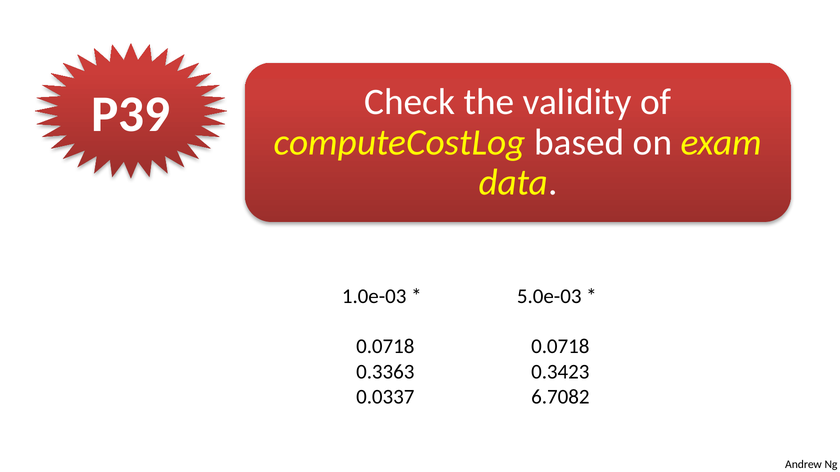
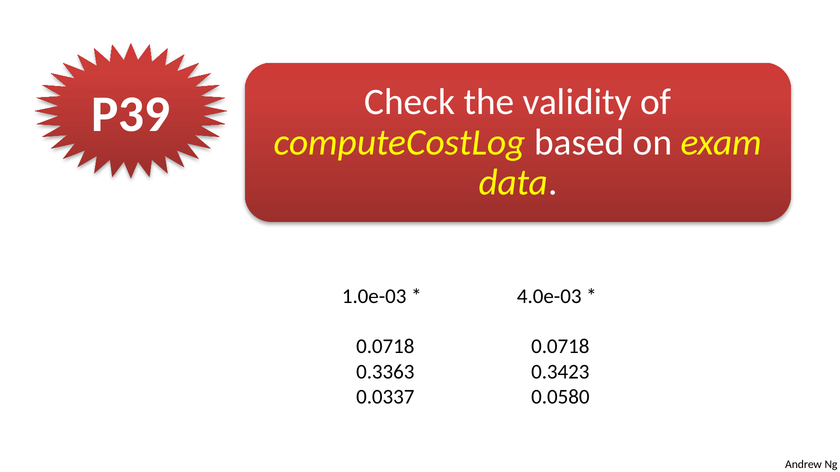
5.0e-03: 5.0e-03 -> 4.0e-03 (549, 296)
6.7082: 6.7082 -> 0.0580 (560, 397)
